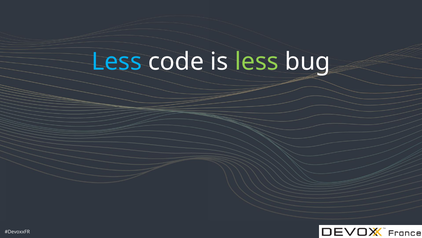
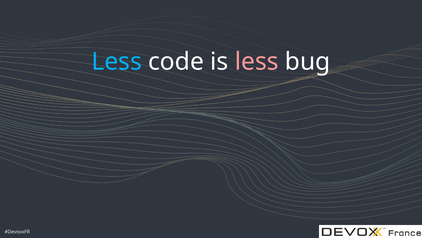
less colour: light green -> pink (257, 61)
